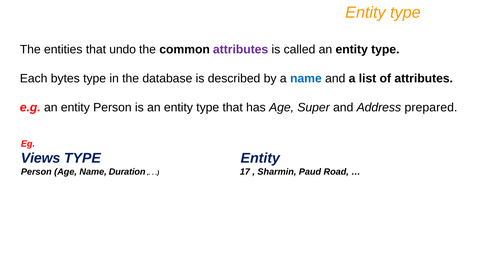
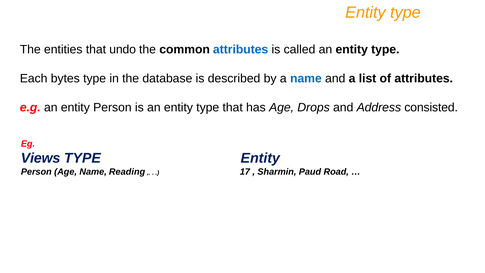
attributes colour: purple -> blue (241, 49)
Super: Super -> Drops (314, 108)
prepared: prepared -> consisted (431, 108)
Duration: Duration -> Reading (127, 172)
